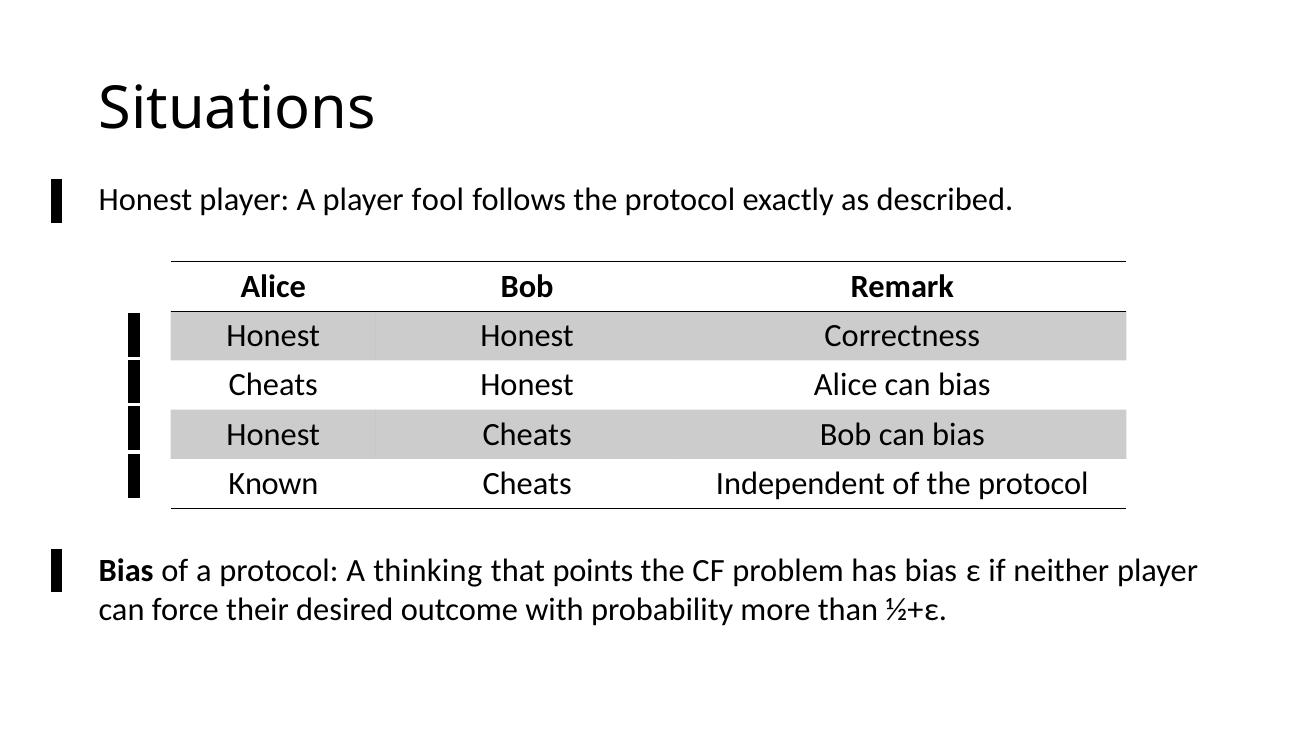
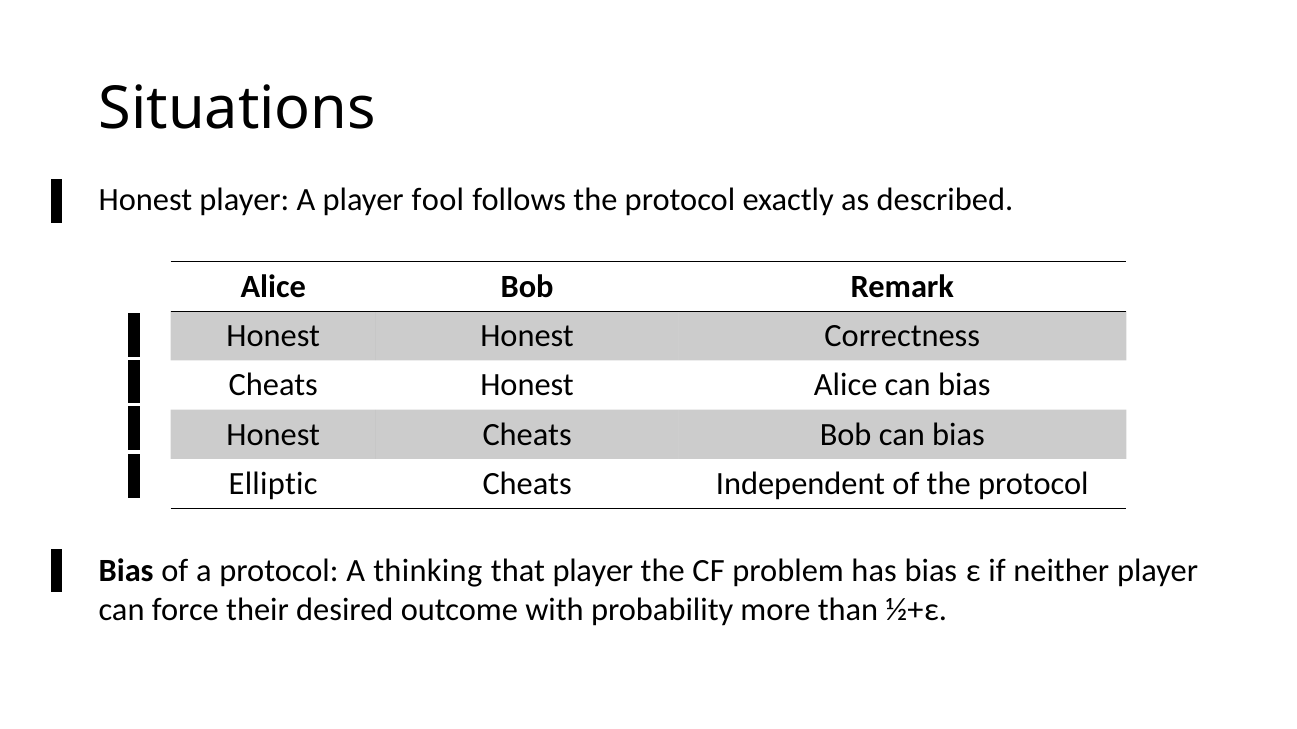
Known: Known -> Elliptic (273, 484)
that points: points -> player (593, 571)
